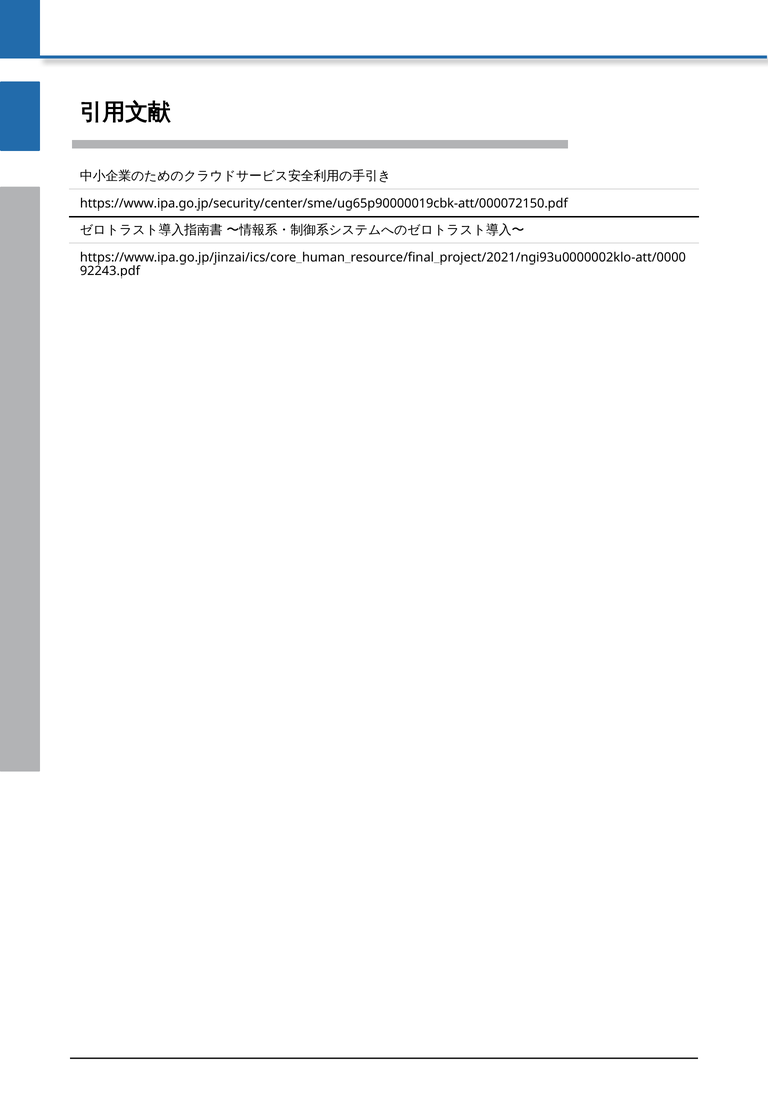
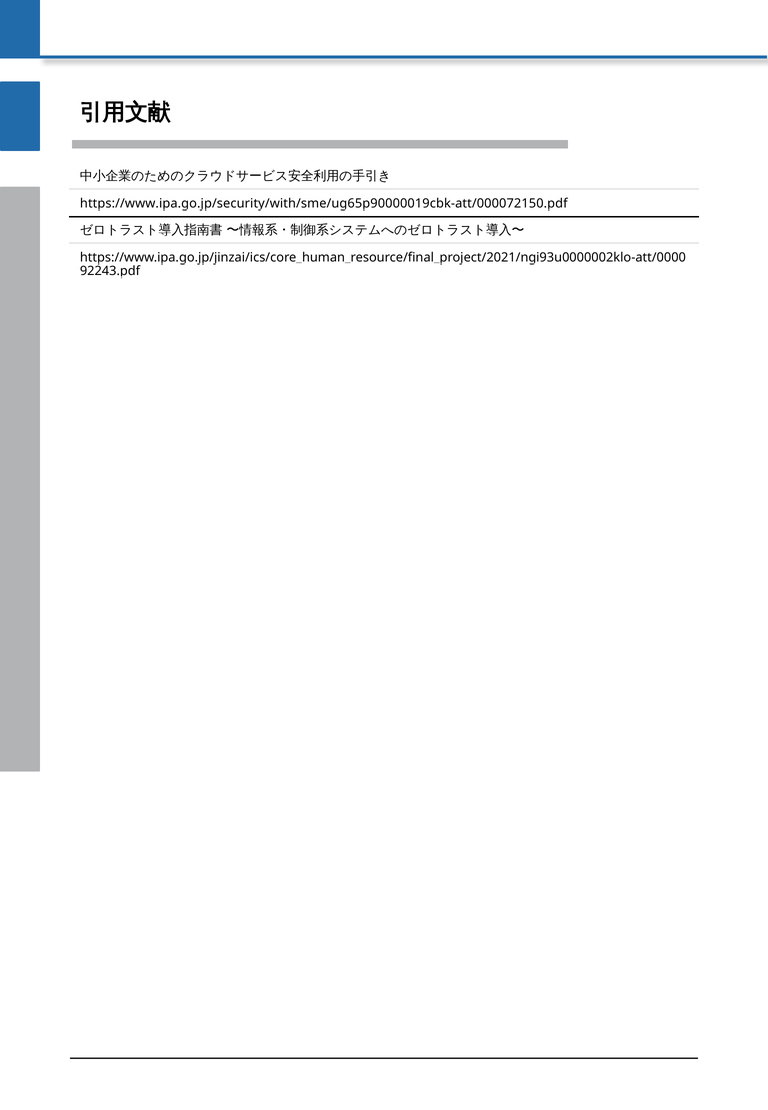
https://www.ipa.go.jp/security/center/sme/ug65p90000019cbk-att/000072150.pdf: https://www.ipa.go.jp/security/center/sme/ug65p90000019cbk-att/000072150.pdf -> https://www.ipa.go.jp/security/with/sme/ug65p90000019cbk-att/000072150.pdf (324, 203)
